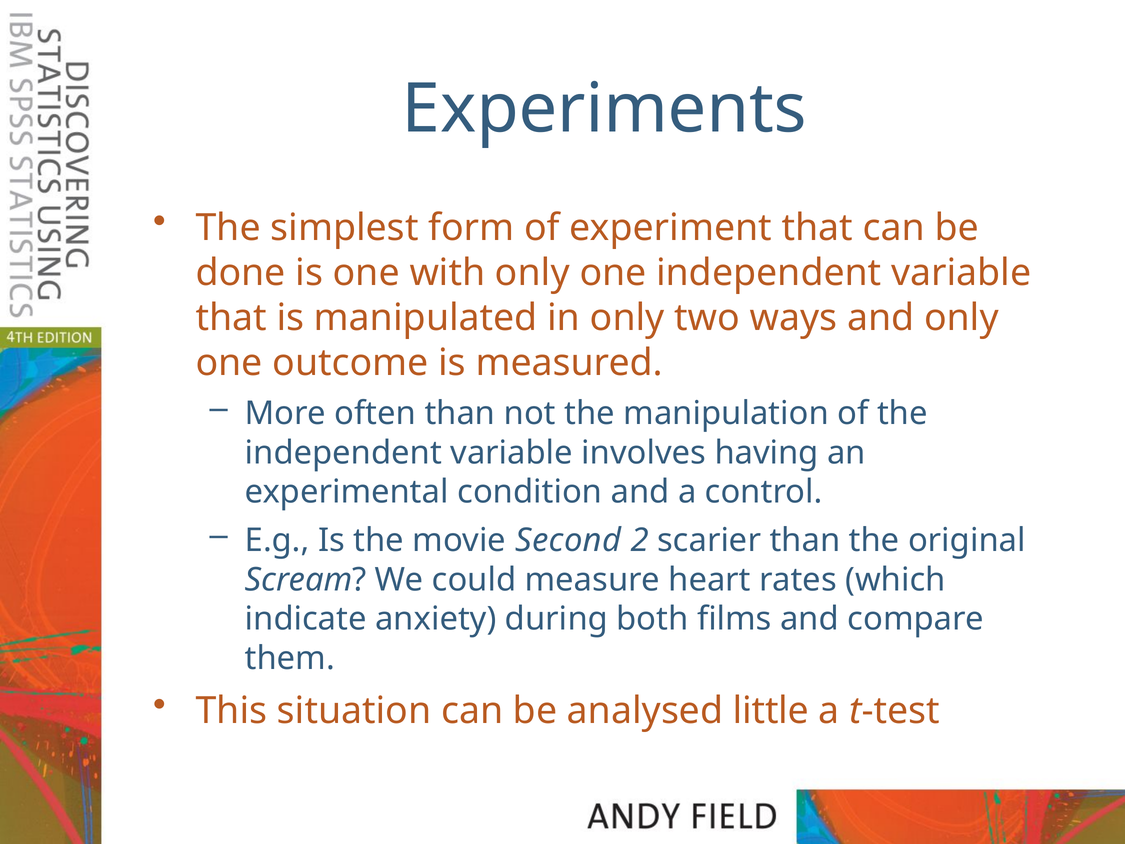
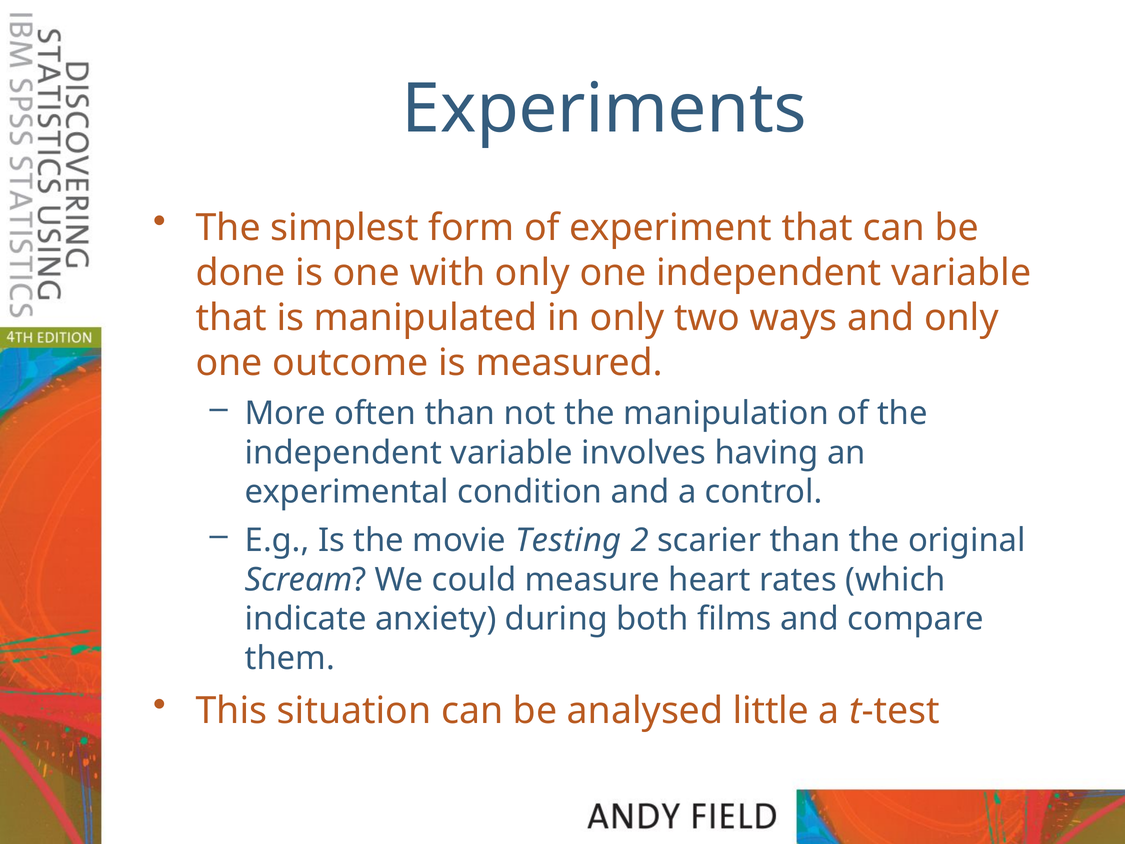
Second: Second -> Testing (568, 540)
